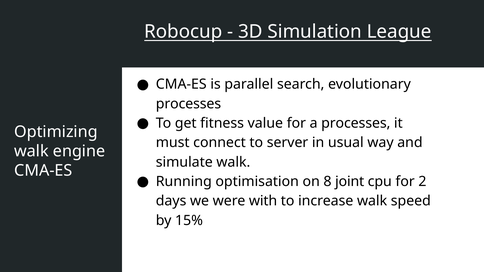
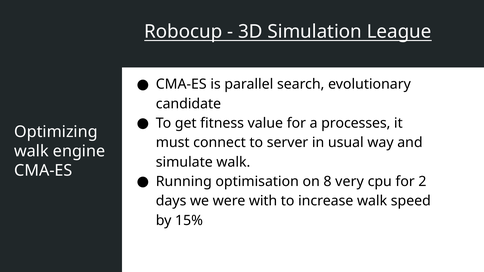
processes: processes -> candidate (188, 104)
joint: joint -> very (350, 182)
